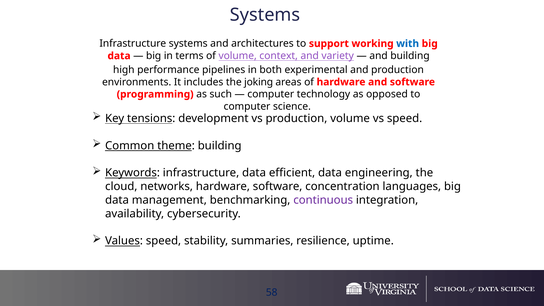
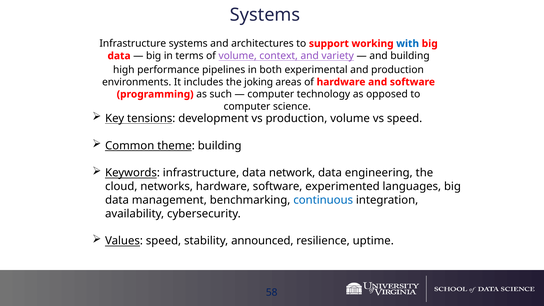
efficient: efficient -> network (292, 173)
concentration: concentration -> experimented (342, 186)
continuous colour: purple -> blue (323, 200)
summaries: summaries -> announced (262, 241)
